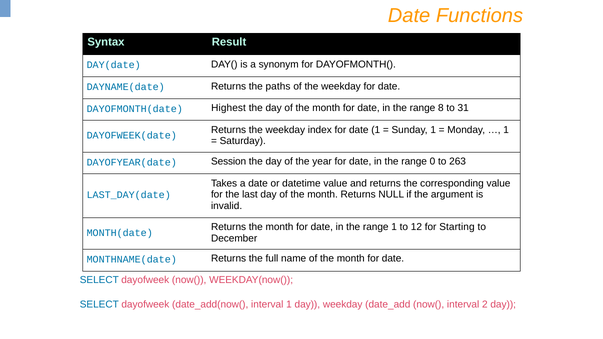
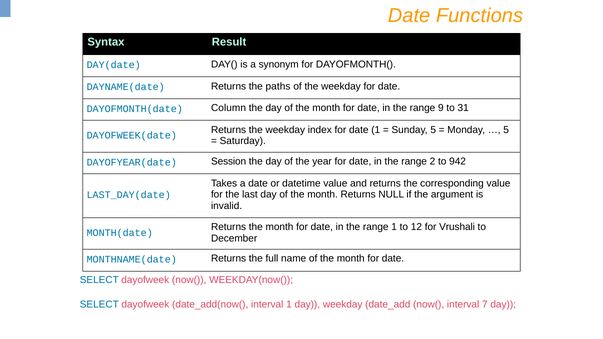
Highest: Highest -> Column (229, 108)
8: 8 -> 9 (441, 108)
Sunday 1: 1 -> 5 (433, 130)
1: 1 -> 5 (506, 130)
0: 0 -> 2 (433, 162)
263: 263 -> 942 (458, 162)
Starting: Starting -> Vrushali (457, 227)
2: 2 -> 7 (485, 304)
